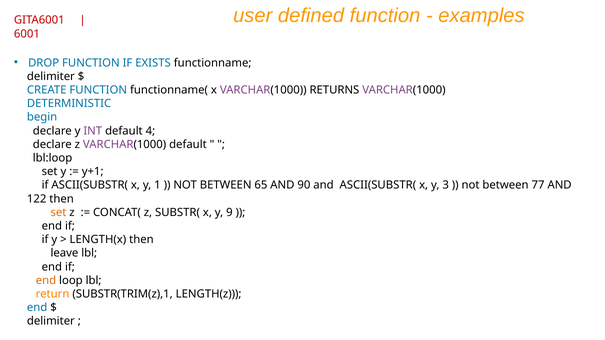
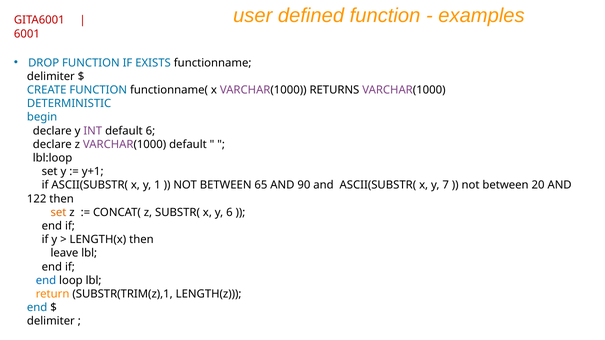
default 4: 4 -> 6 (150, 131)
3: 3 -> 7 (446, 185)
77: 77 -> 20 (538, 185)
y 9: 9 -> 6 (229, 213)
end colour: orange -> blue (46, 281)
